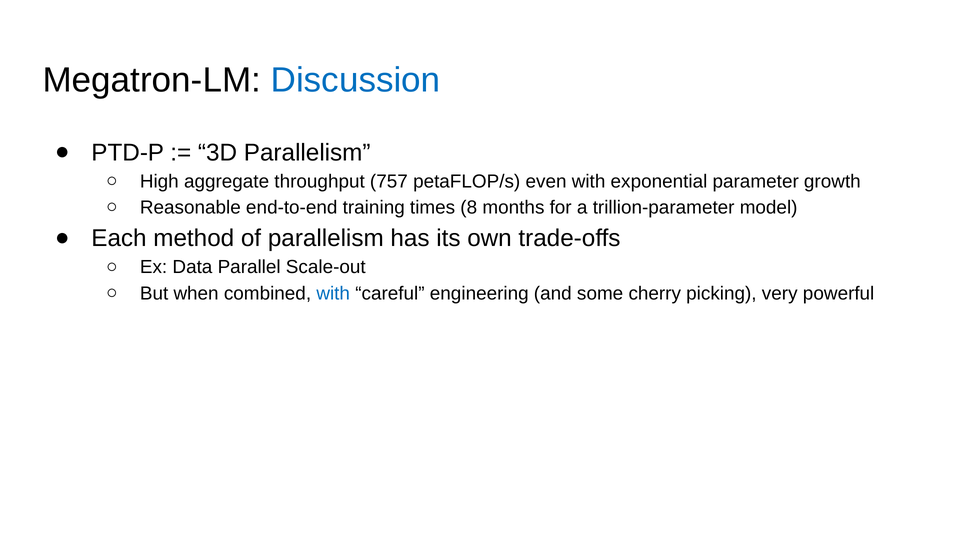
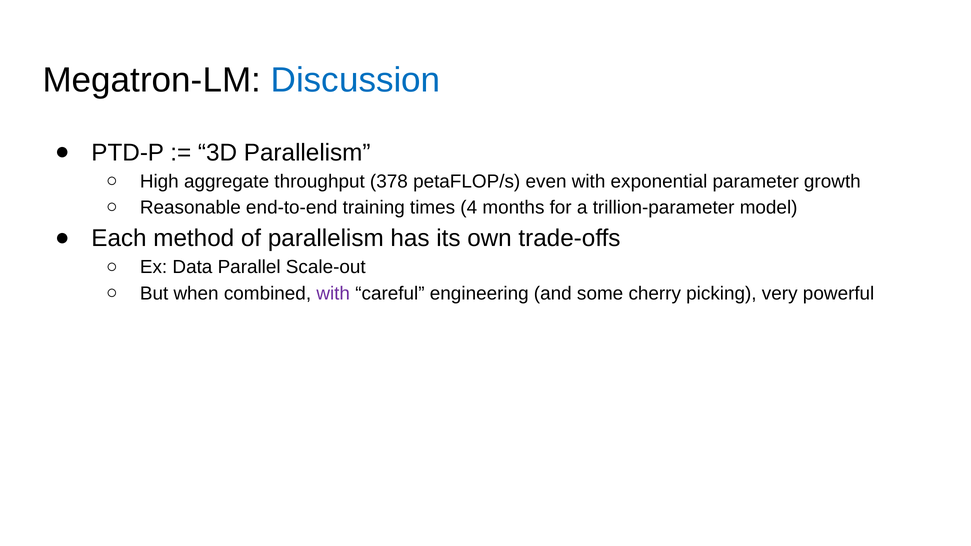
757: 757 -> 378 (389, 182)
8: 8 -> 4 (469, 208)
with colour: blue -> purple (333, 293)
